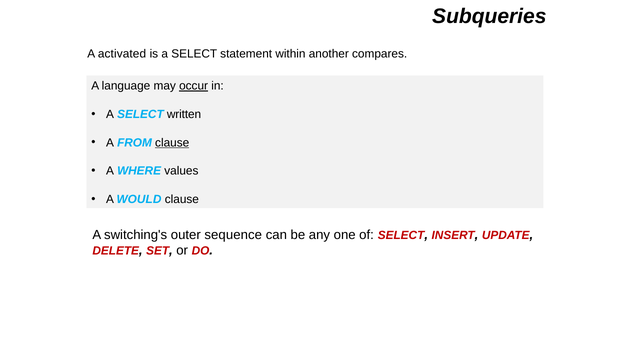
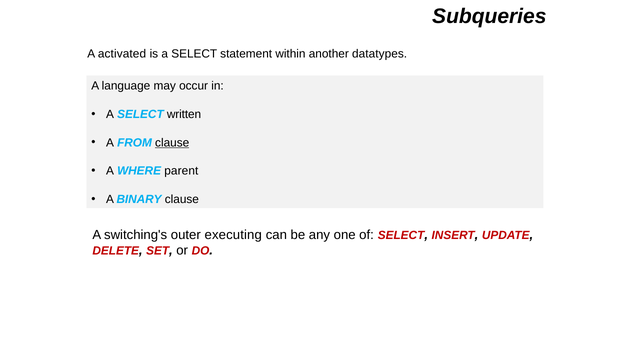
compares: compares -> datatypes (380, 54)
occur underline: present -> none (194, 86)
values: values -> parent (181, 171)
WOULD: WOULD -> BINARY (139, 199)
sequence: sequence -> executing (233, 234)
